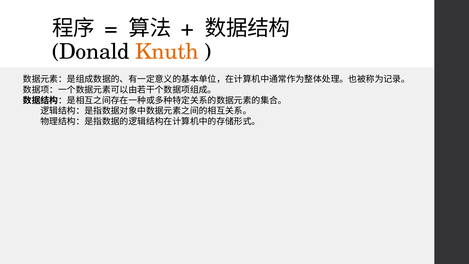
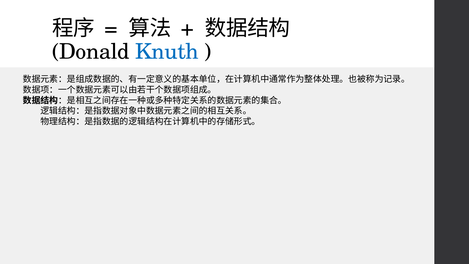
Knuth colour: orange -> blue (167, 52)
